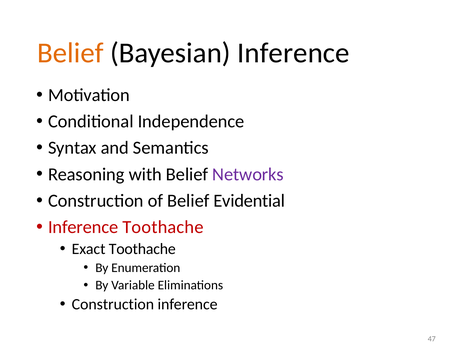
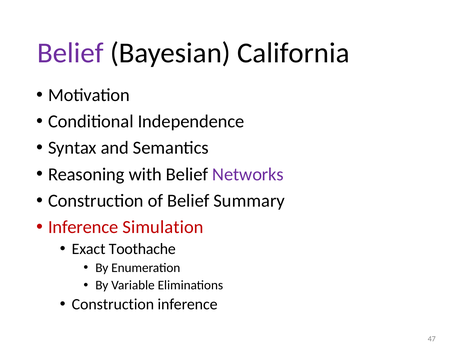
Belief colour: orange -> purple (70, 53)
Bayesian Inference: Inference -> California (293, 53)
Evidential: Evidential -> Summary (249, 201)
Inference Toothache: Toothache -> Simulation (163, 227)
